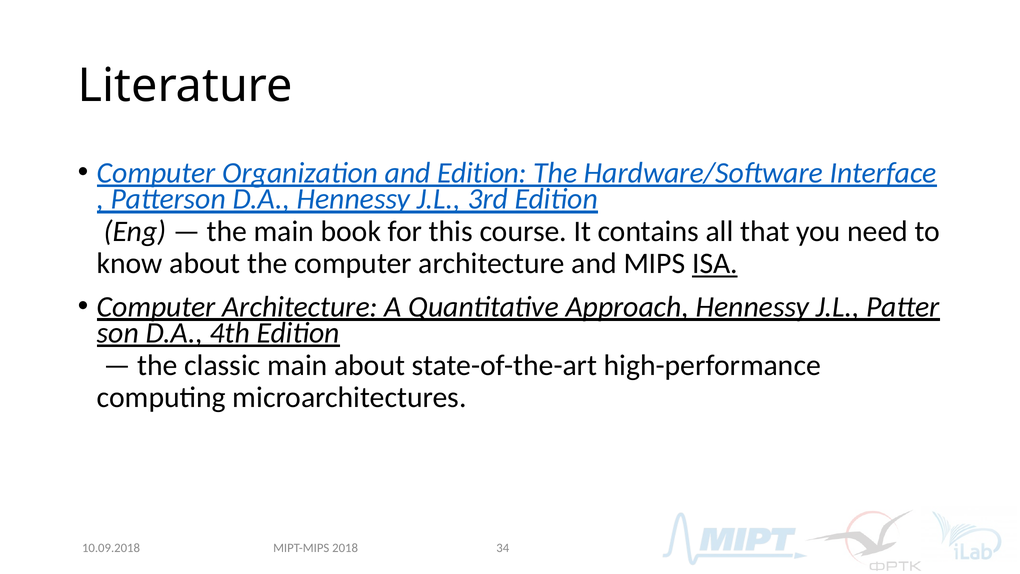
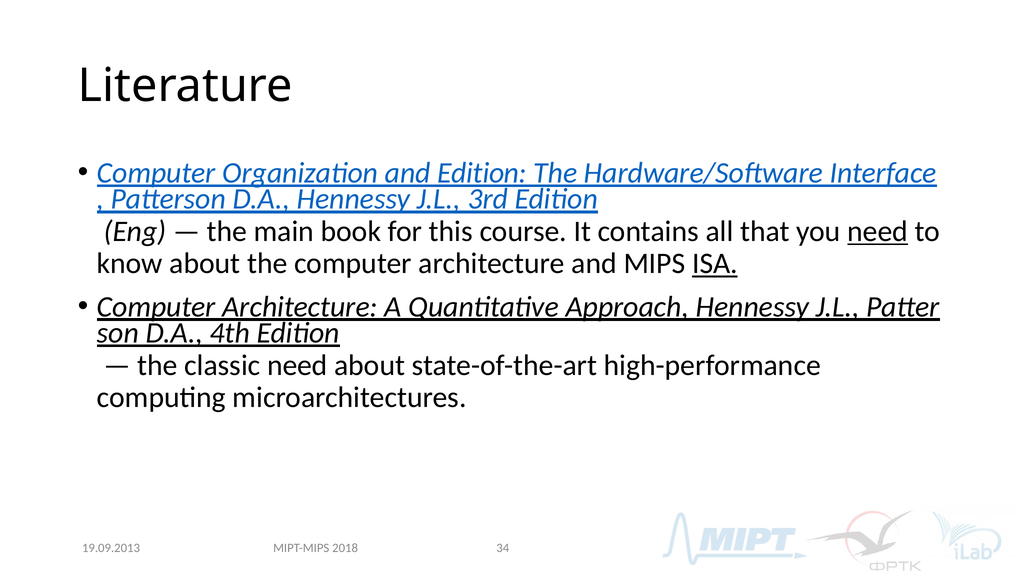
need underline: none -> present (878, 231)
classic main: main -> need (297, 365)
10.09.2018: 10.09.2018 -> 19.09.2013 (111, 548)
